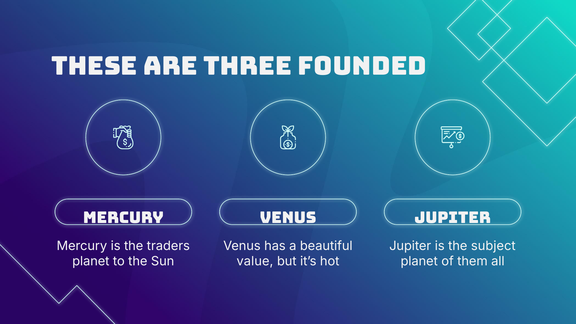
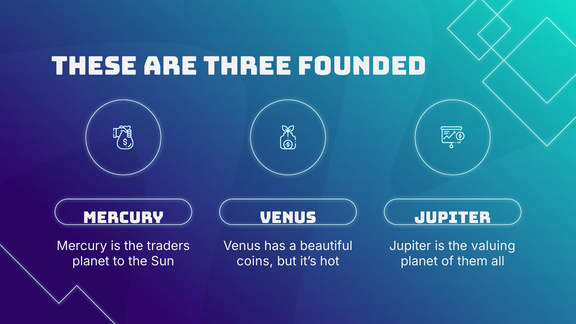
subject: subject -> valuing (493, 246)
value: value -> coins (255, 261)
